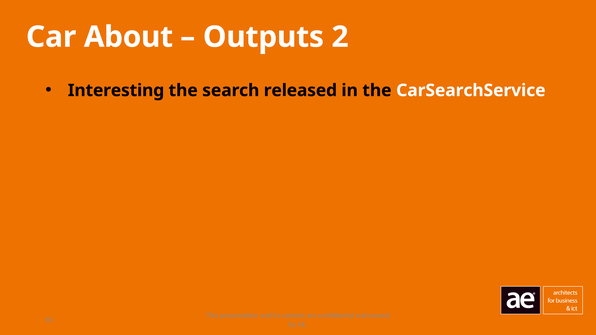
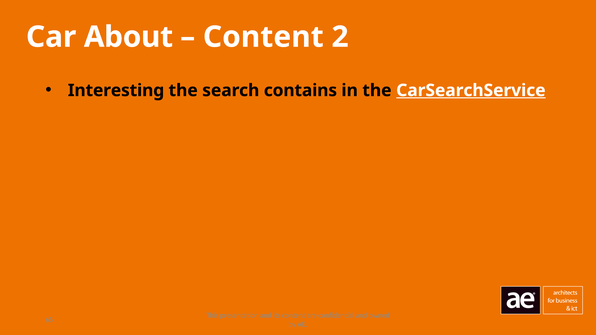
Outputs: Outputs -> Content (263, 37)
released: released -> contains (300, 90)
CarSearchService underline: none -> present (471, 90)
